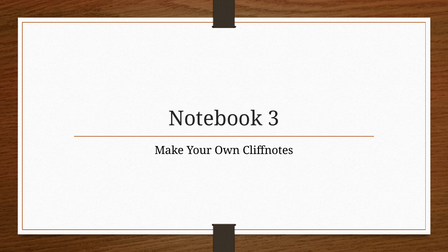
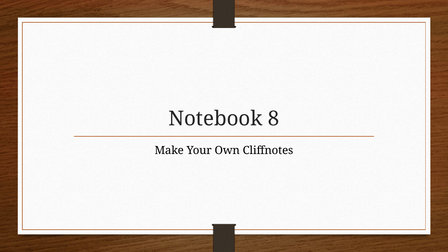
3: 3 -> 8 (274, 119)
